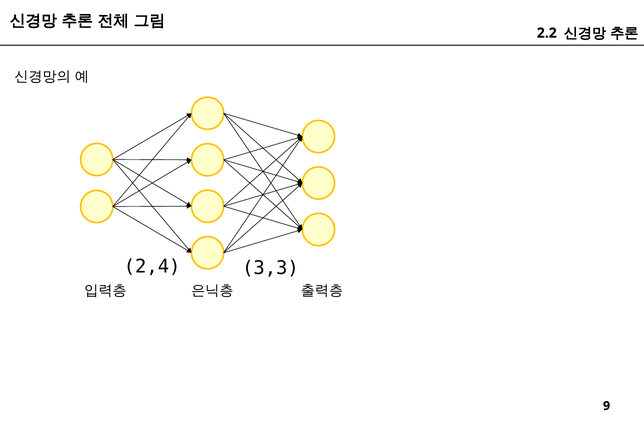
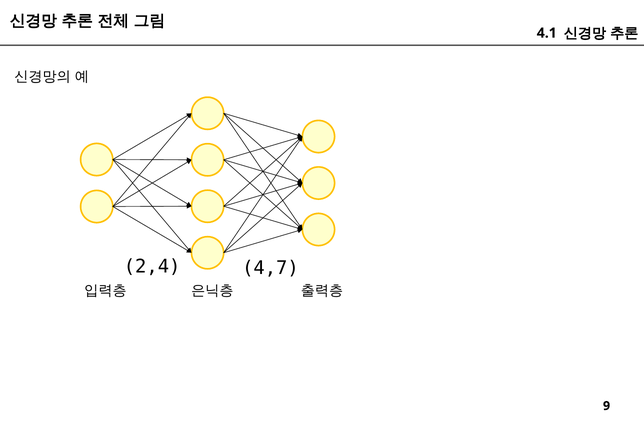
2.2: 2.2 -> 4.1 (547, 33)
3,3: 3,3 -> 4,7 (270, 268)
